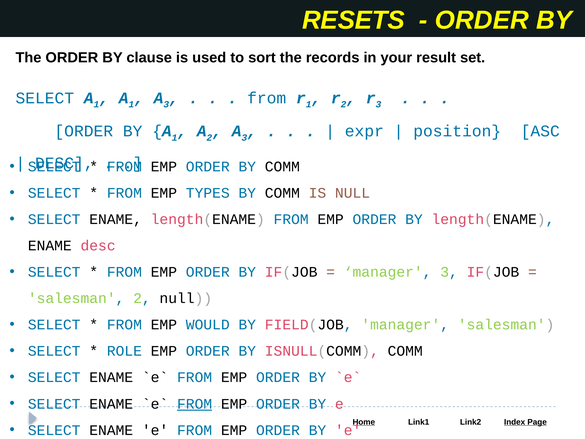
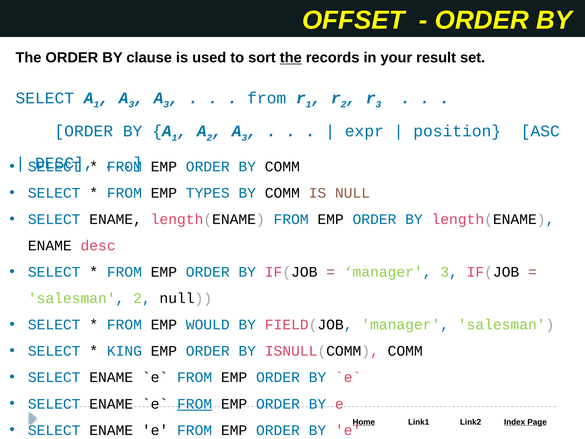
RESETS: RESETS -> OFFSET (353, 20)
the underline: none -> present (291, 58)
1: 1 -> 3 (131, 104)
ROLE: ROLE -> KING (124, 351)
